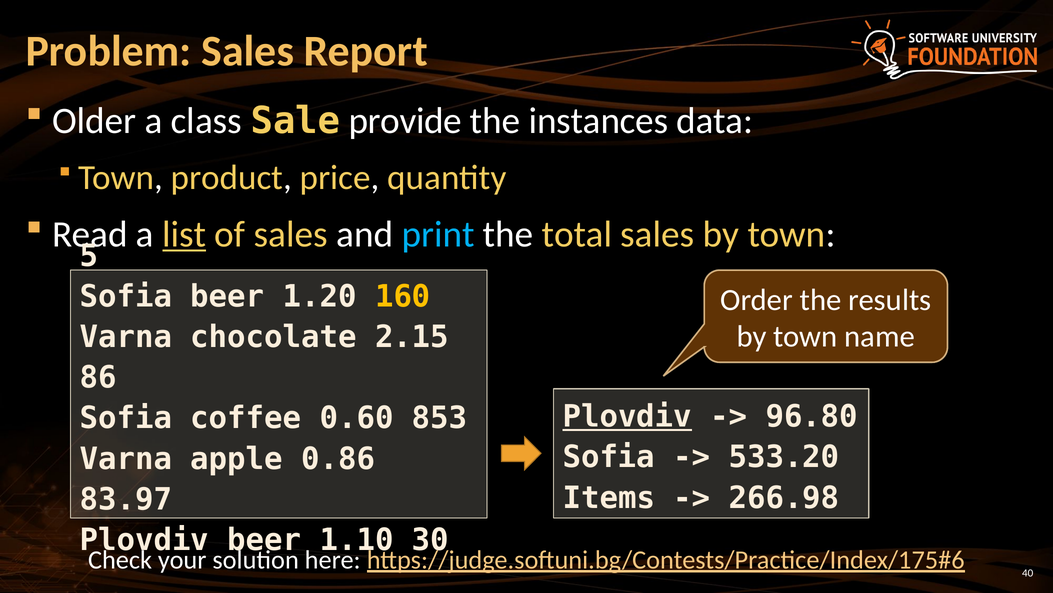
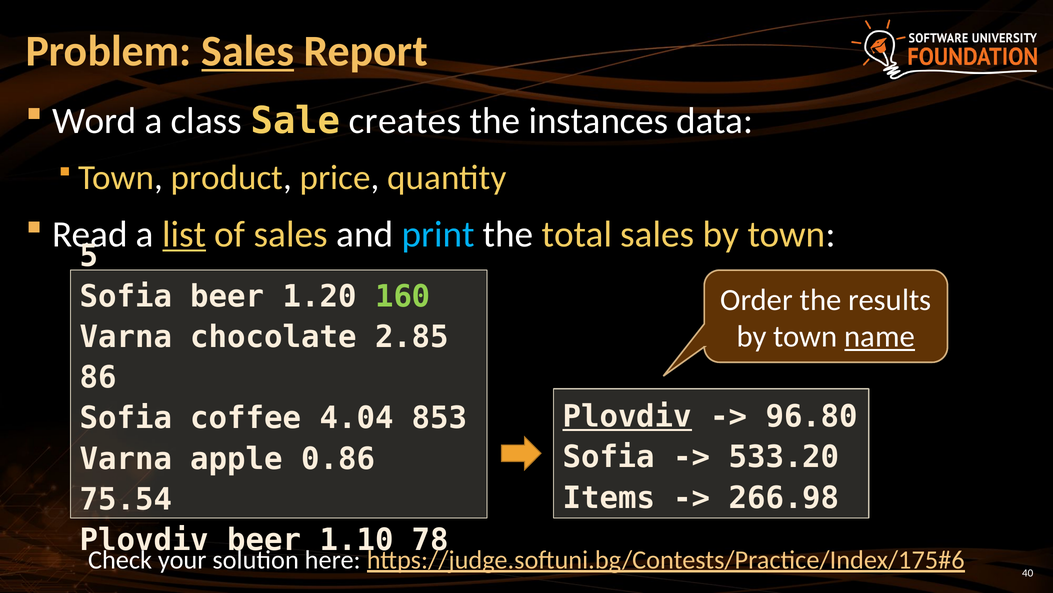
Sales underline: none -> present (248, 51)
Older: Older -> Word (94, 121)
provide: provide -> creates (405, 121)
160 colour: yellow -> light green (403, 296)
2.15: 2.15 -> 2.85 (412, 337)
name underline: none -> present (880, 337)
0.60: 0.60 -> 4.04 (357, 418)
83.97: 83.97 -> 75.54 (126, 499)
30: 30 -> 78 (430, 540)
